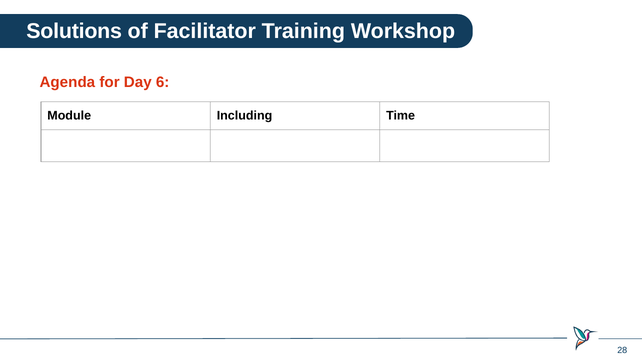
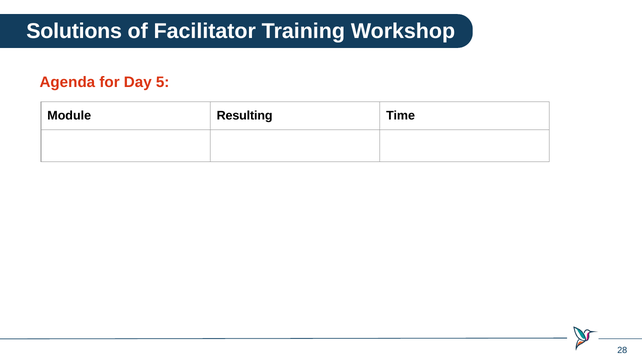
6: 6 -> 5 (163, 82)
Including: Including -> Resulting (245, 116)
